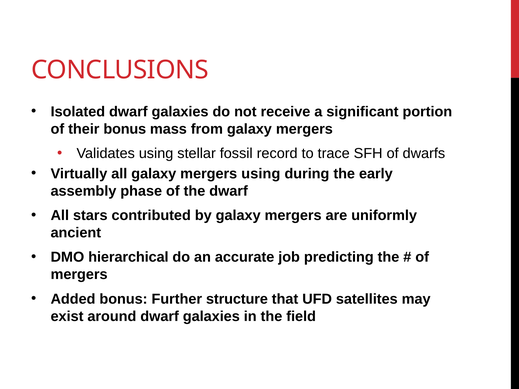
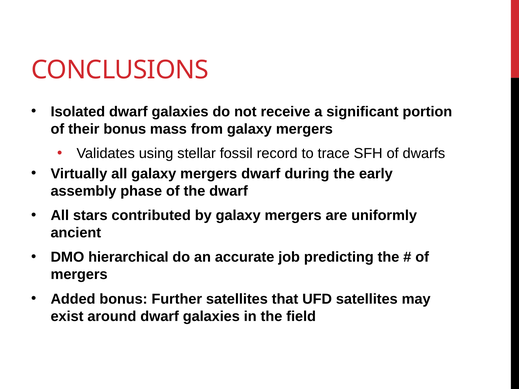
mergers using: using -> dwarf (261, 174)
Further structure: structure -> satellites (237, 299)
